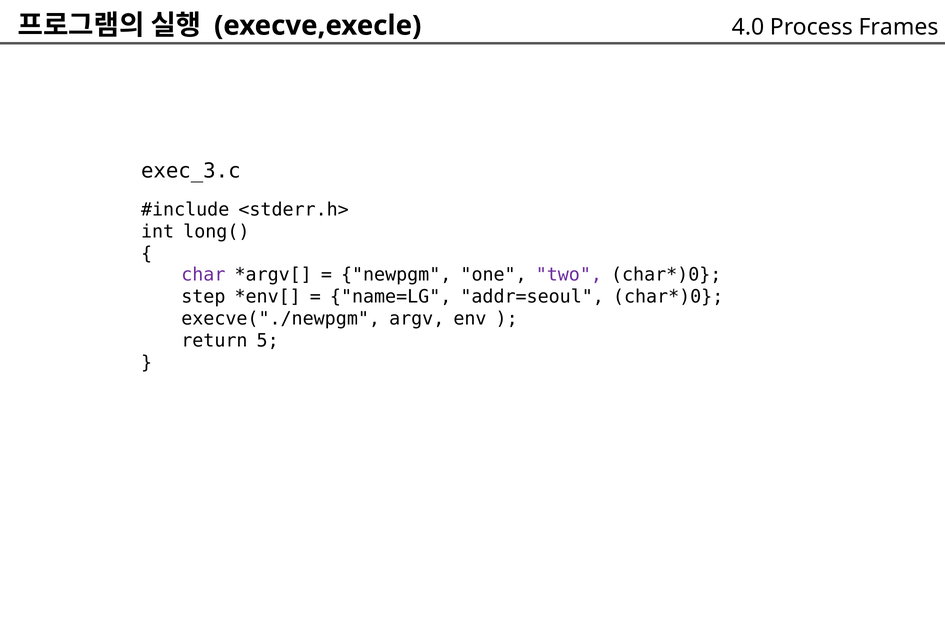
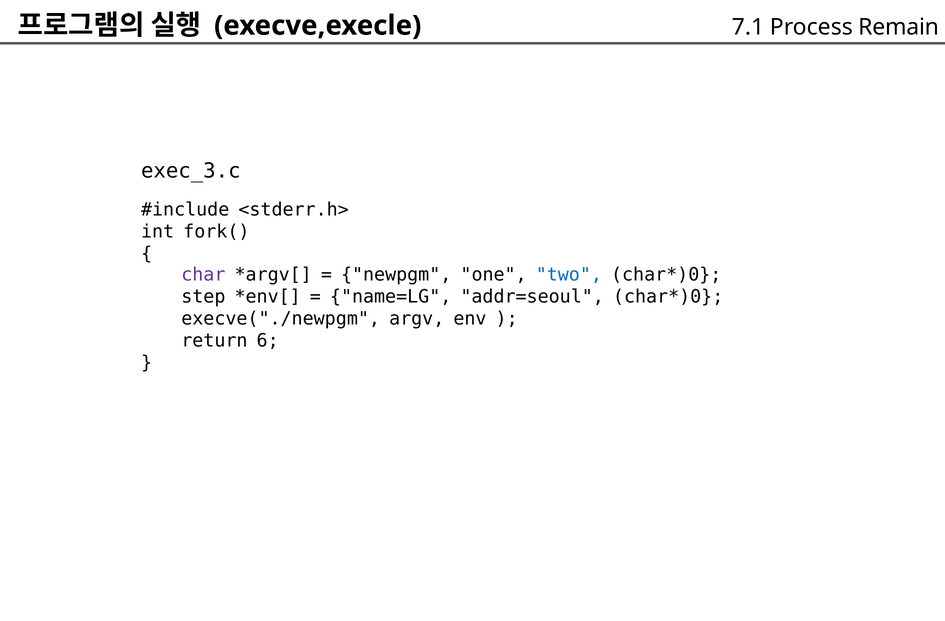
4.0: 4.0 -> 7.1 (748, 27)
Frames: Frames -> Remain (899, 27)
long(: long( -> fork( (216, 232)
two colour: purple -> blue (569, 275)
5: 5 -> 6 (268, 340)
